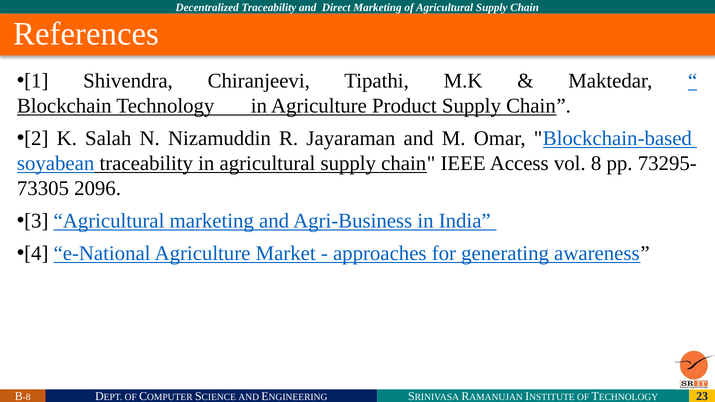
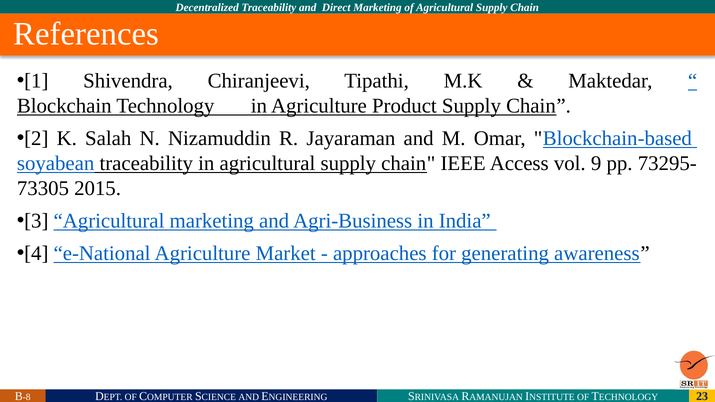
8: 8 -> 9 (596, 164)
2096: 2096 -> 2015 (98, 189)
